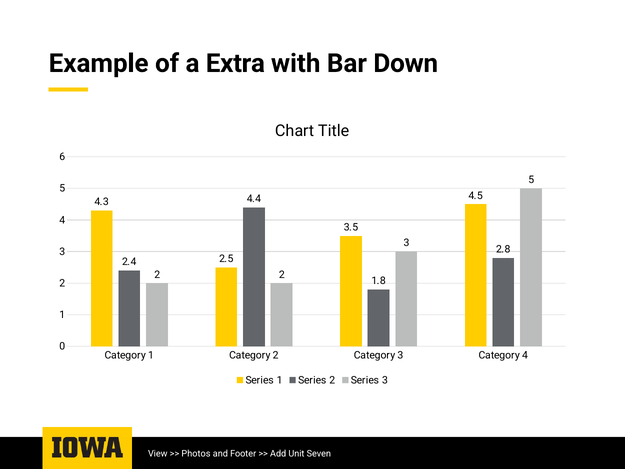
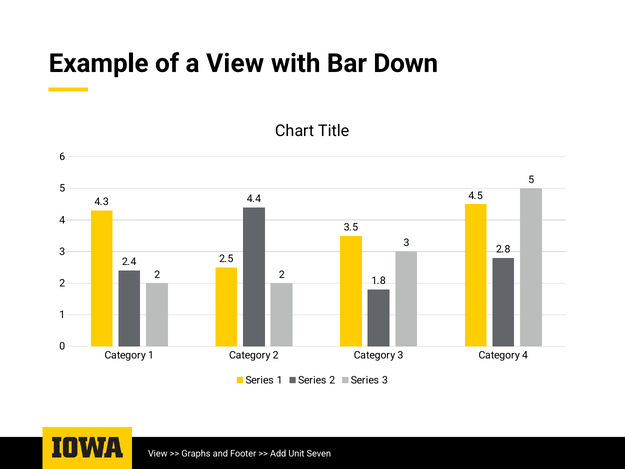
a Extra: Extra -> View (235, 63)
Photos: Photos -> Graphs (196, 453)
